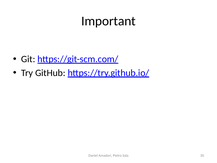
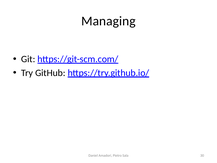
Important: Important -> Managing (108, 21)
